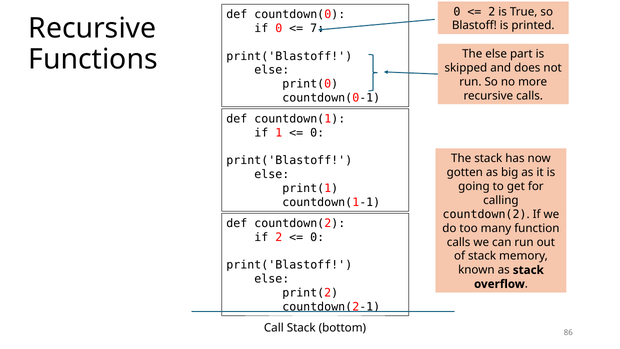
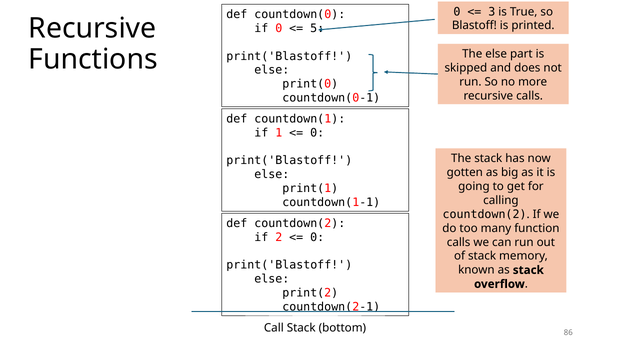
2: 2 -> 3 (492, 12)
7: 7 -> 5 (317, 28)
